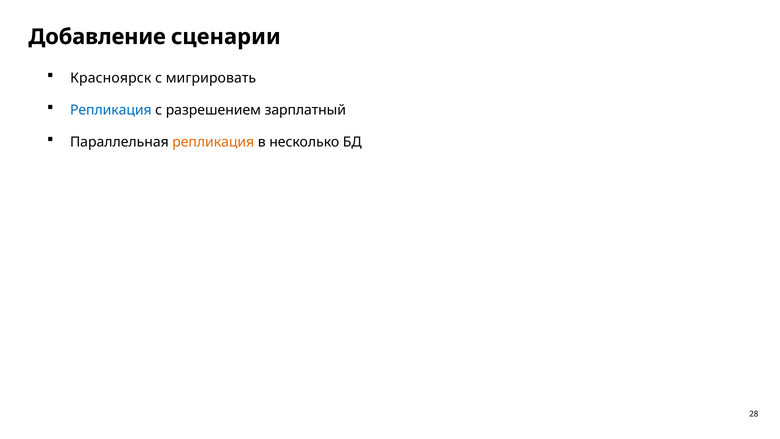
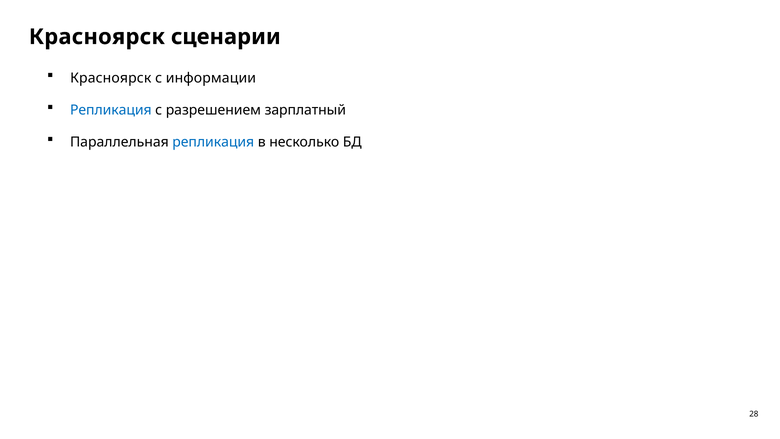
Добавление: Добавление -> Красноярск (97, 37)
мигрировать: мигрировать -> информации (211, 78)
репликация colour: orange -> blue (213, 142)
